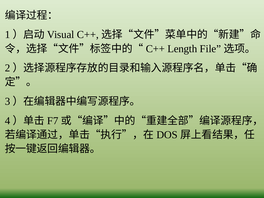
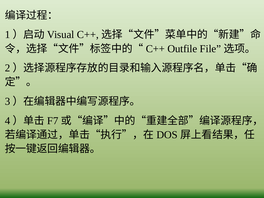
Length: Length -> Outfile (182, 49)
